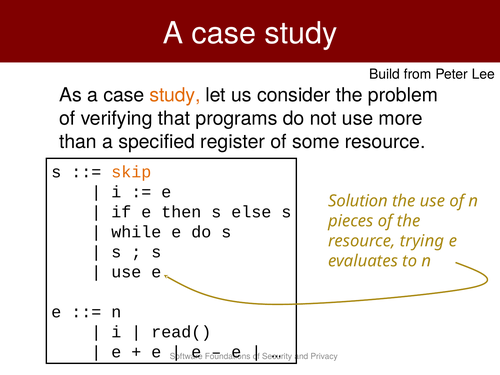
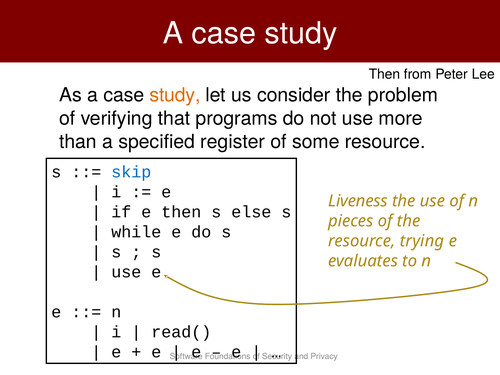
Build: Build -> Then (385, 74)
skip colour: orange -> blue (131, 172)
Solution: Solution -> Liveness (358, 201)
